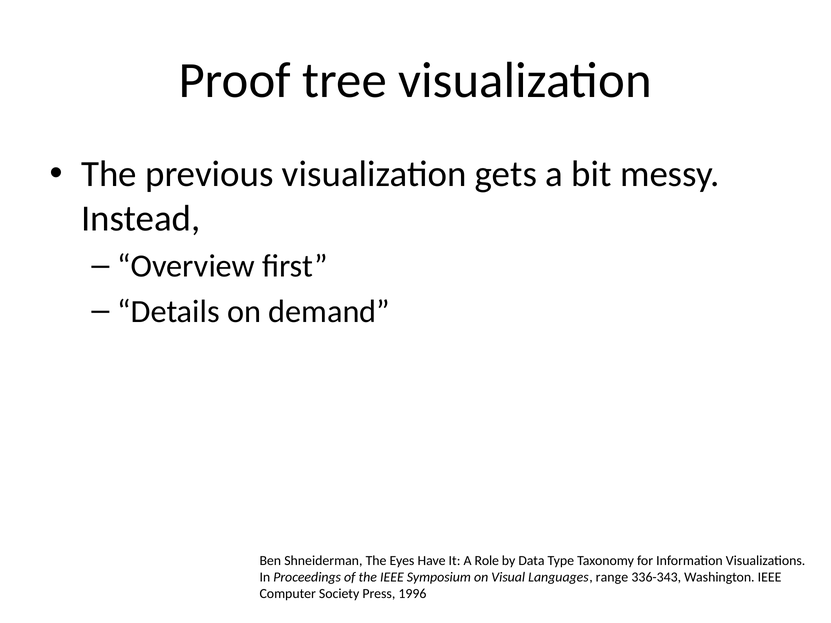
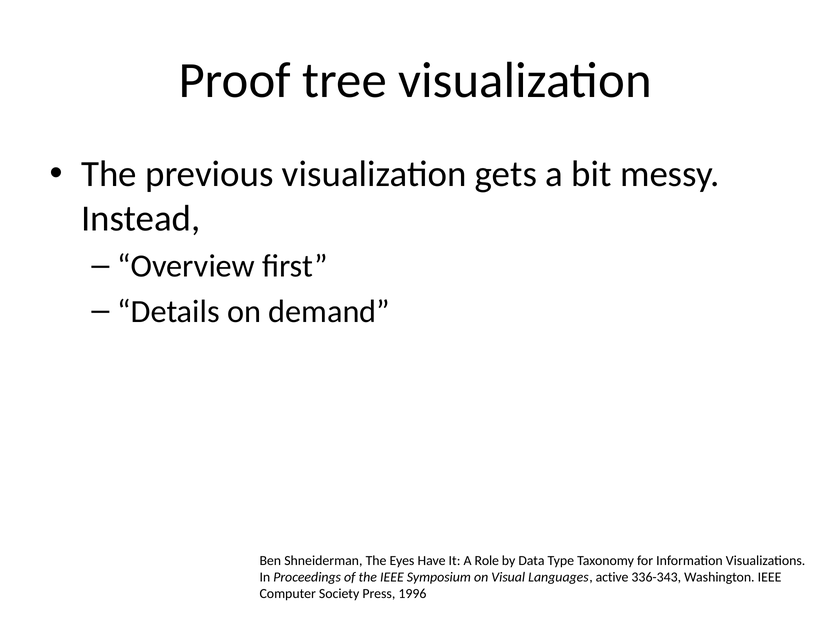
range: range -> active (612, 577)
